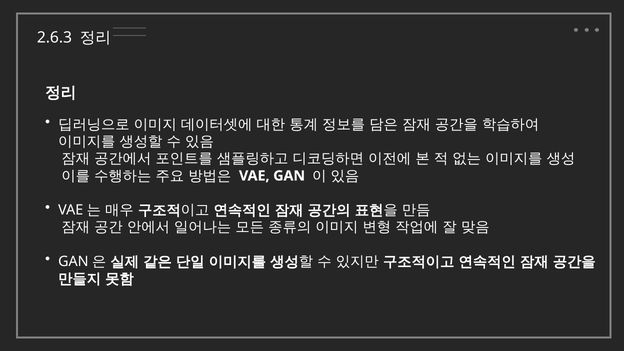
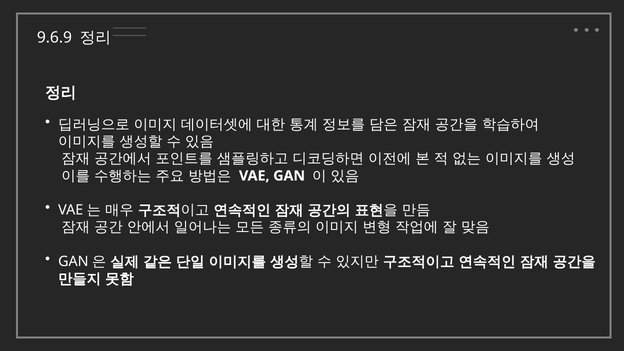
2.6.3: 2.6.3 -> 9.6.9 (54, 37)
